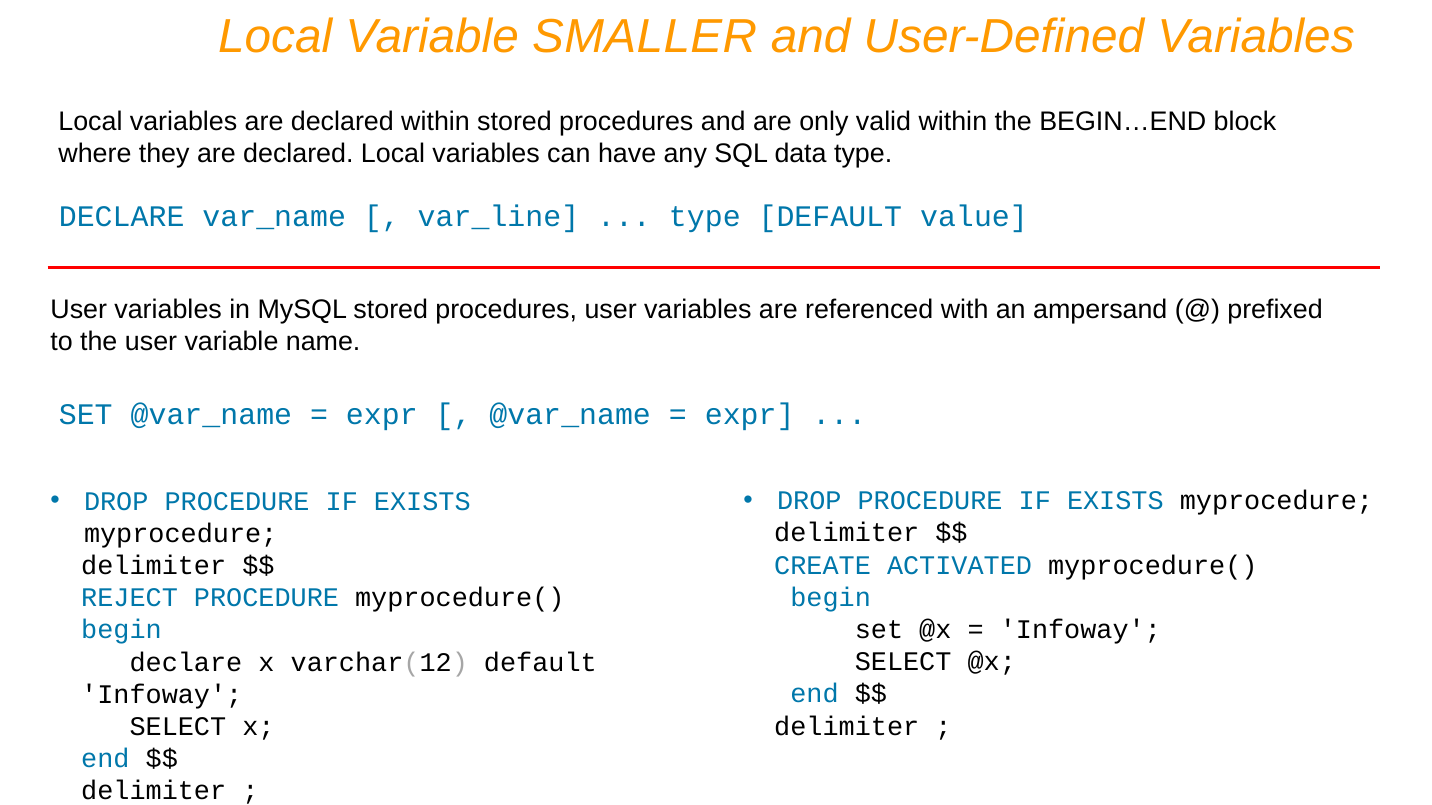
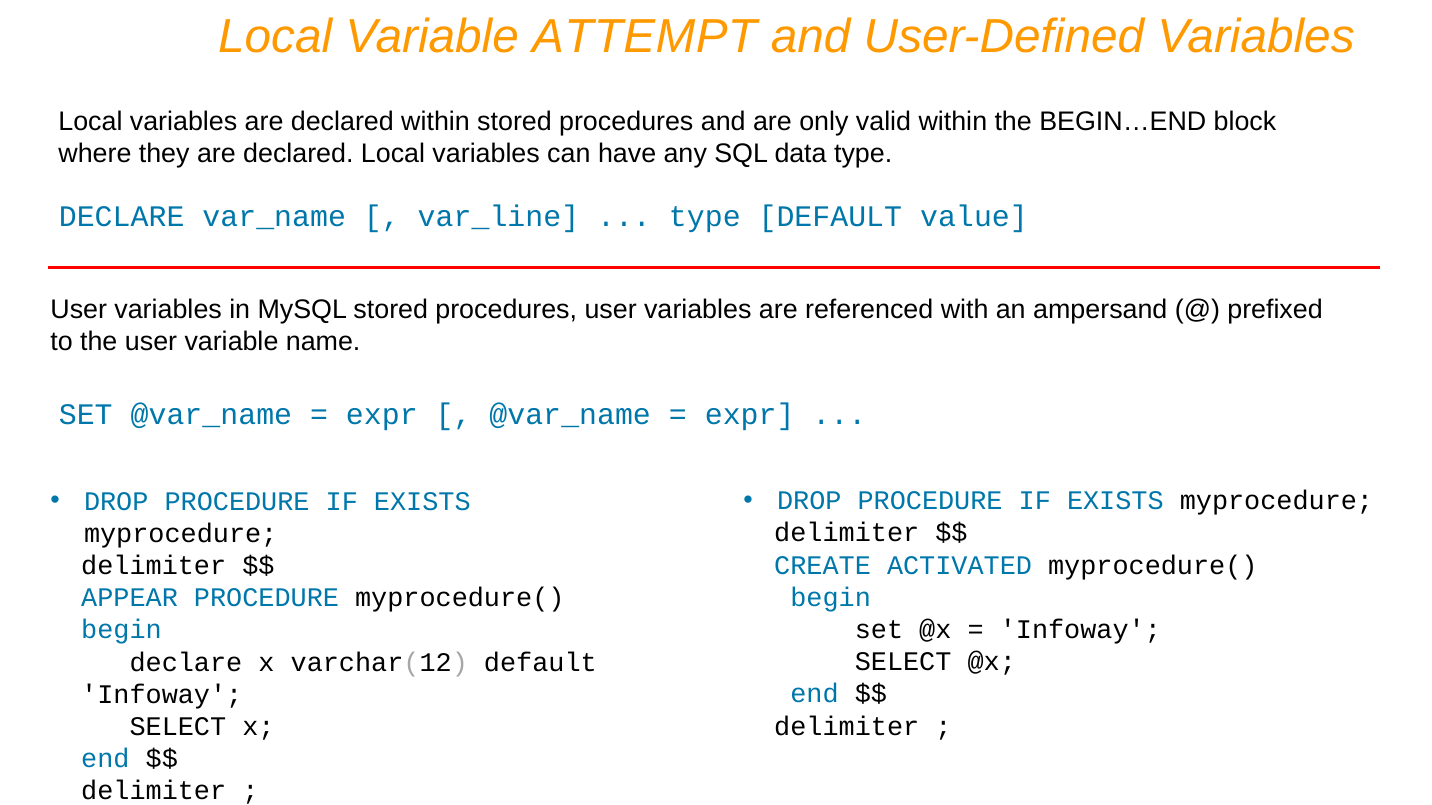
SMALLER: SMALLER -> ATTEMPT (645, 37)
REJECT: REJECT -> APPEAR (130, 598)
